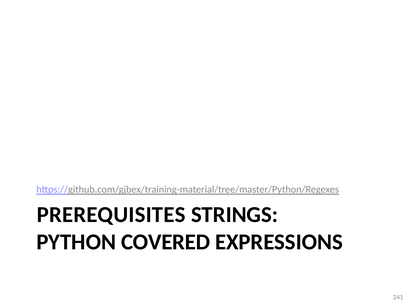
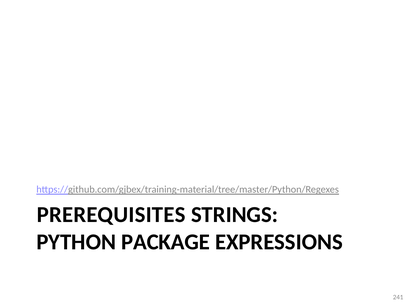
COVERED: COVERED -> PACKAGE (166, 242)
